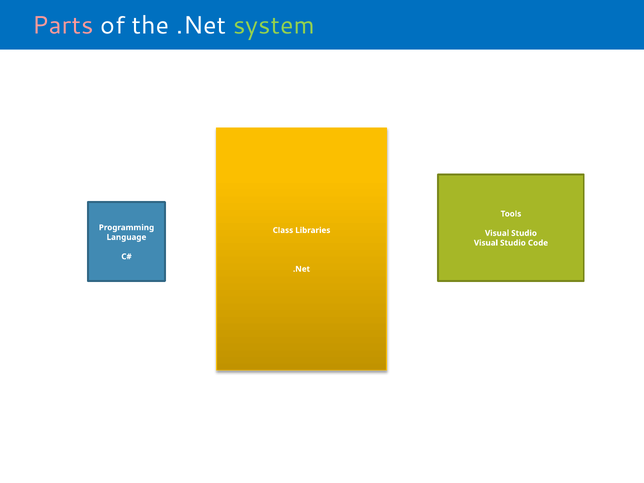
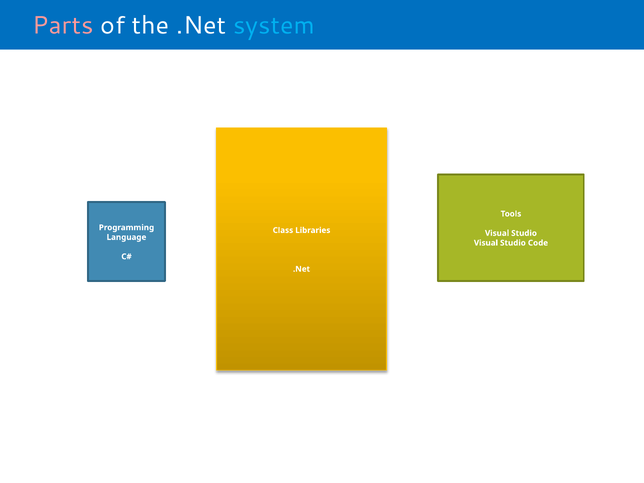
system colour: light green -> light blue (274, 25)
